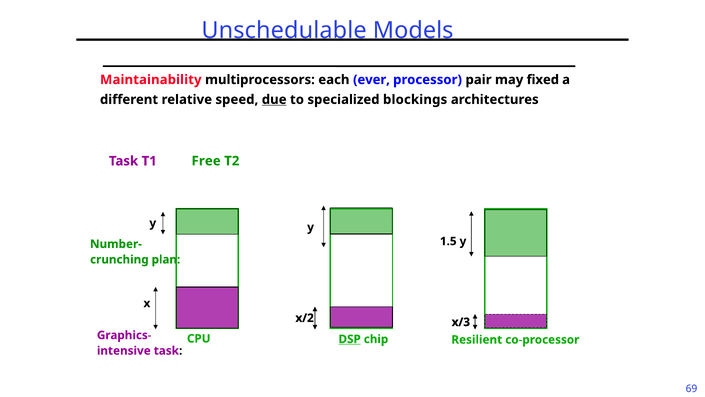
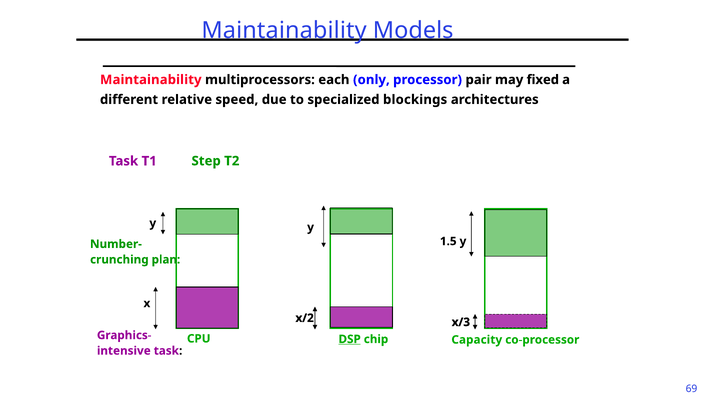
Unschedulable: Unschedulable -> Maintainability (284, 31)
ever: ever -> only (371, 80)
due underline: present -> none (274, 99)
Free: Free -> Step (206, 161)
Resilient: Resilient -> Capacity (477, 339)
